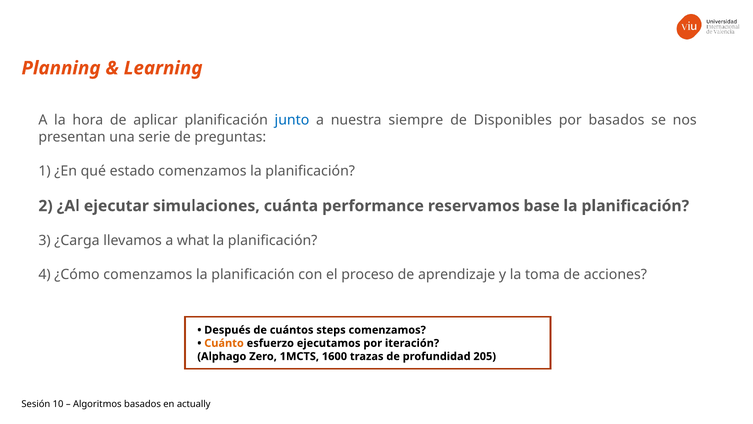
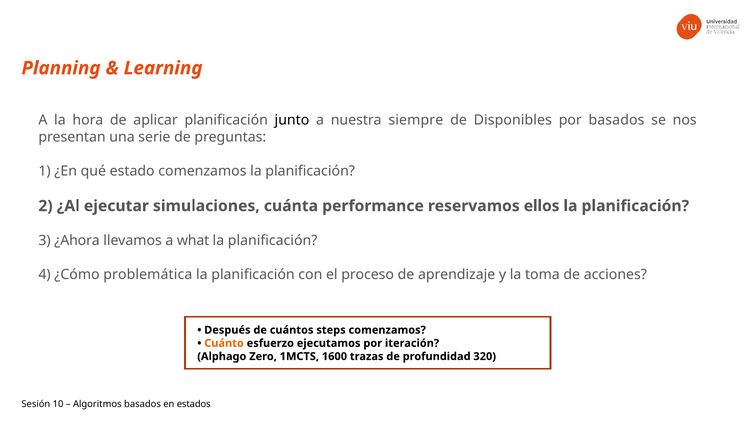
junto colour: blue -> black (292, 120)
base: base -> ellos (542, 206)
¿Carga: ¿Carga -> ¿Ahora (77, 240)
¿Cómo comenzamos: comenzamos -> problemática (148, 274)
205: 205 -> 320 (485, 356)
actually: actually -> estados (194, 404)
